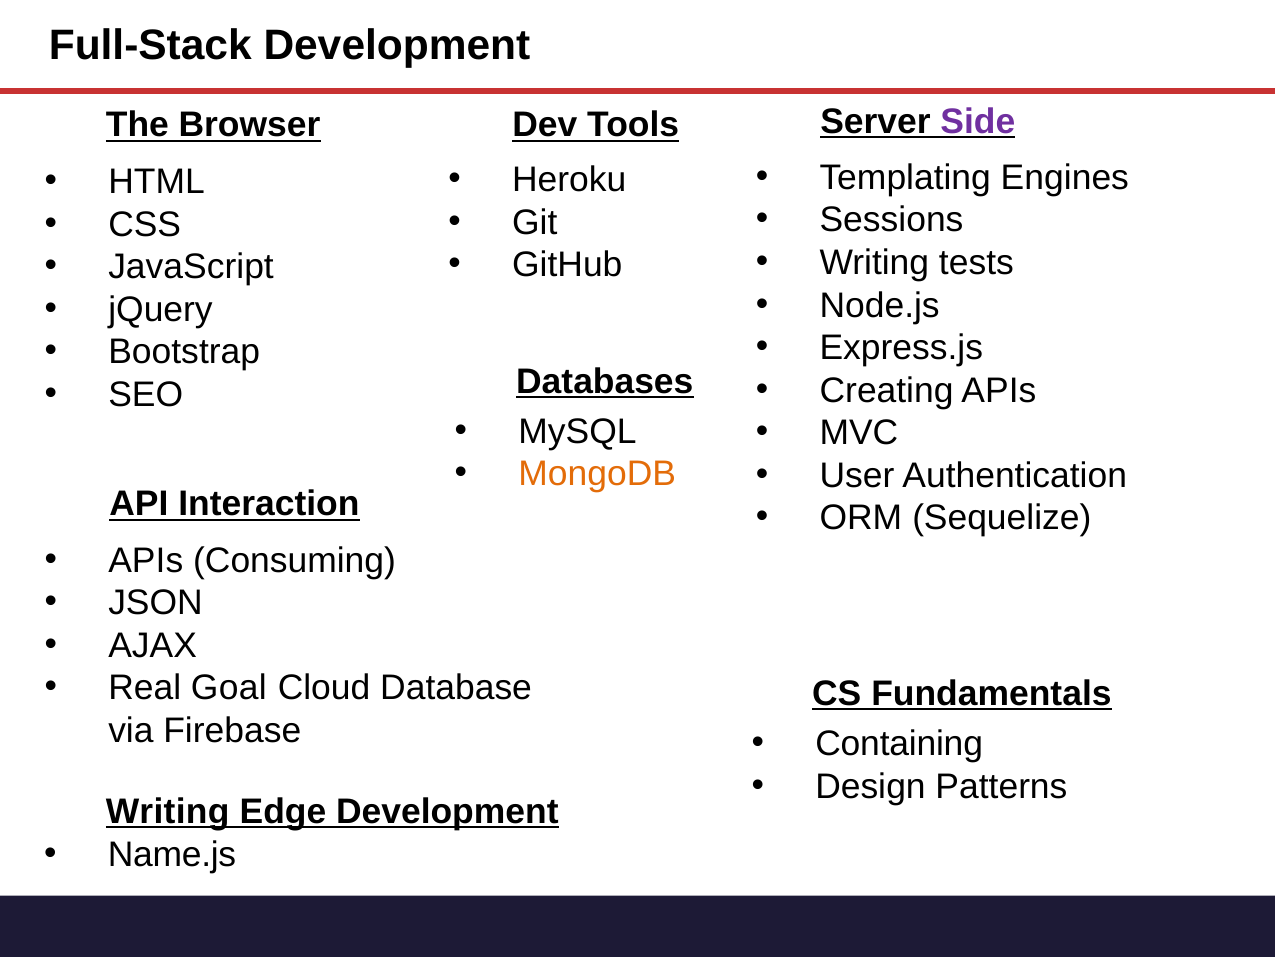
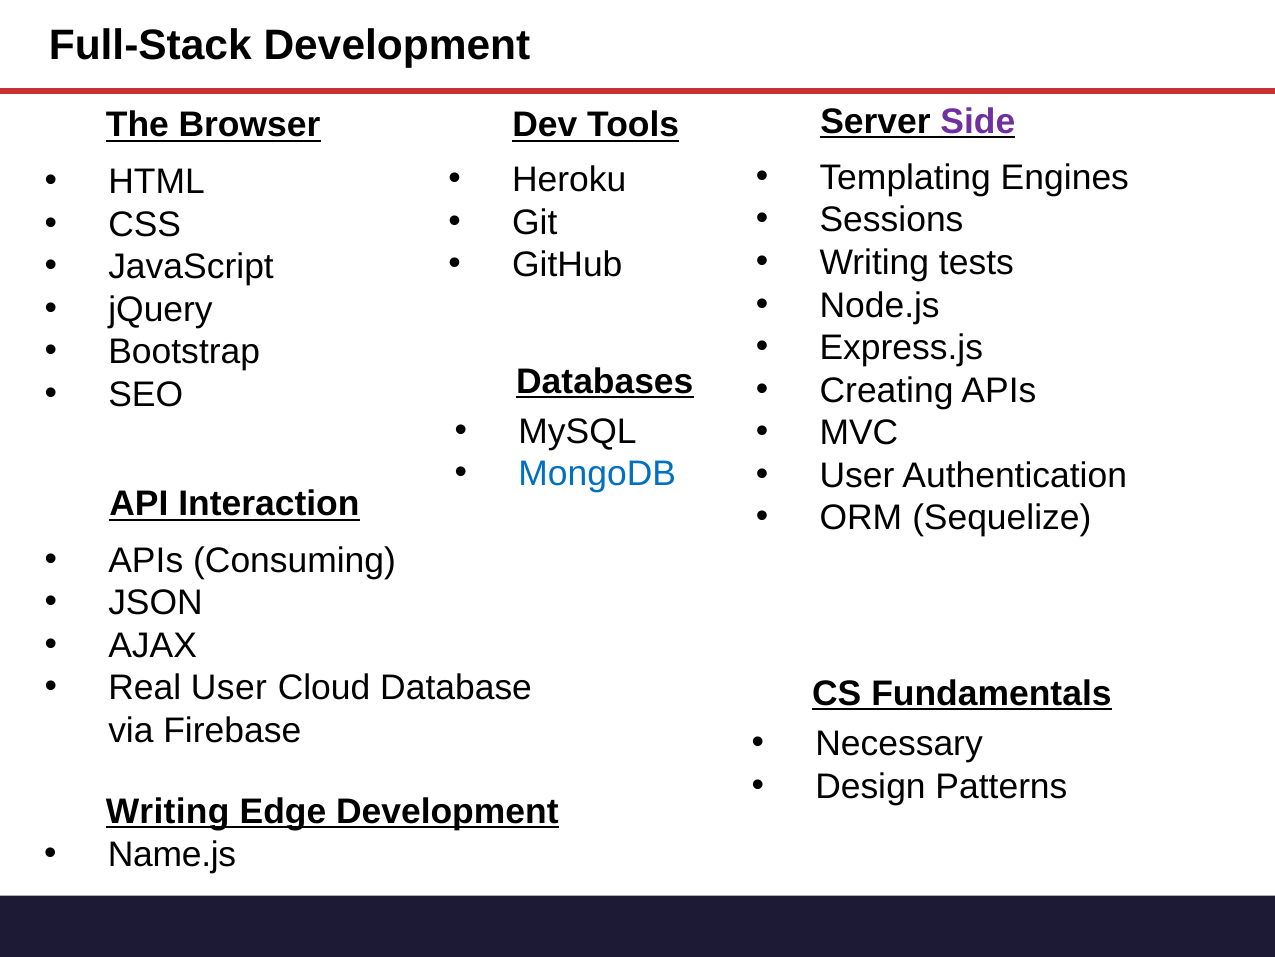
MongoDB colour: orange -> blue (597, 474)
Real Goal: Goal -> User (229, 688)
Containing: Containing -> Necessary (899, 743)
